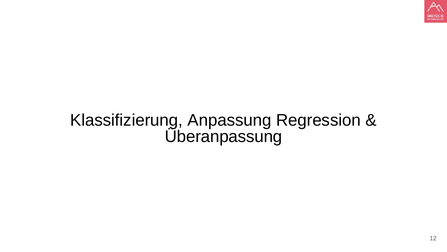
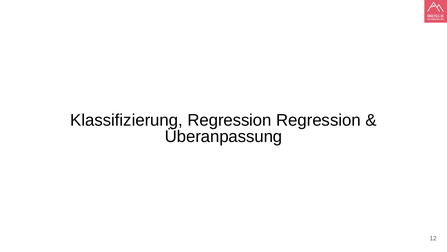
Klassifizierung Anpassung: Anpassung -> Regression (230, 120)
